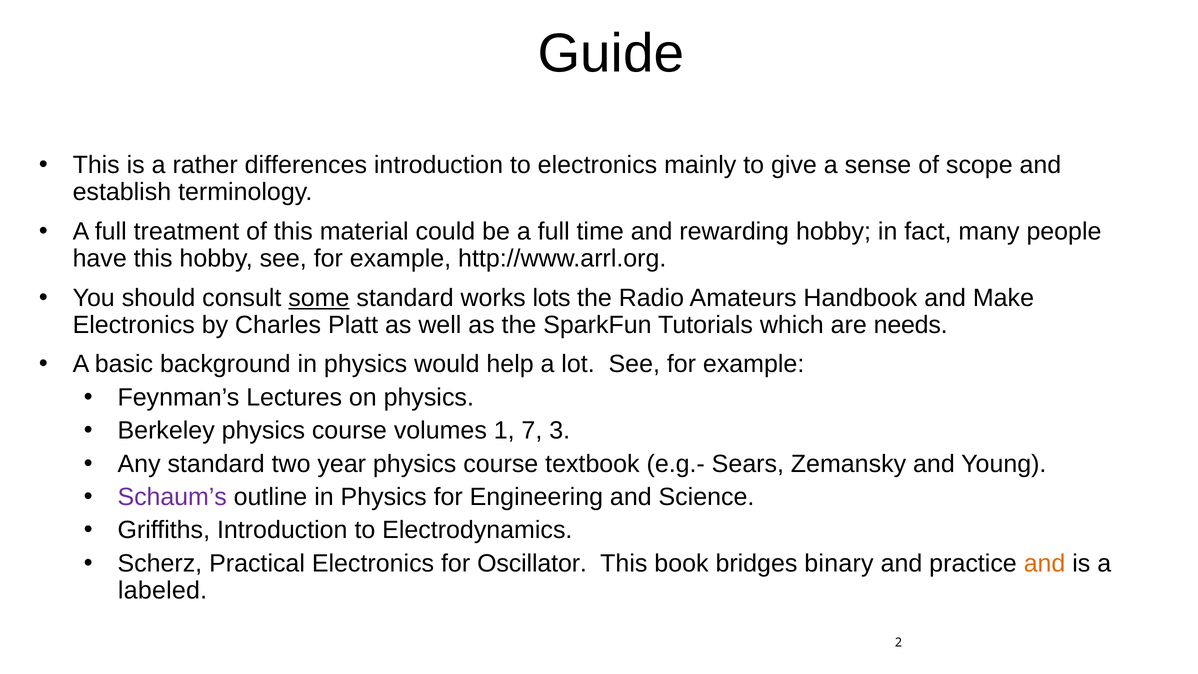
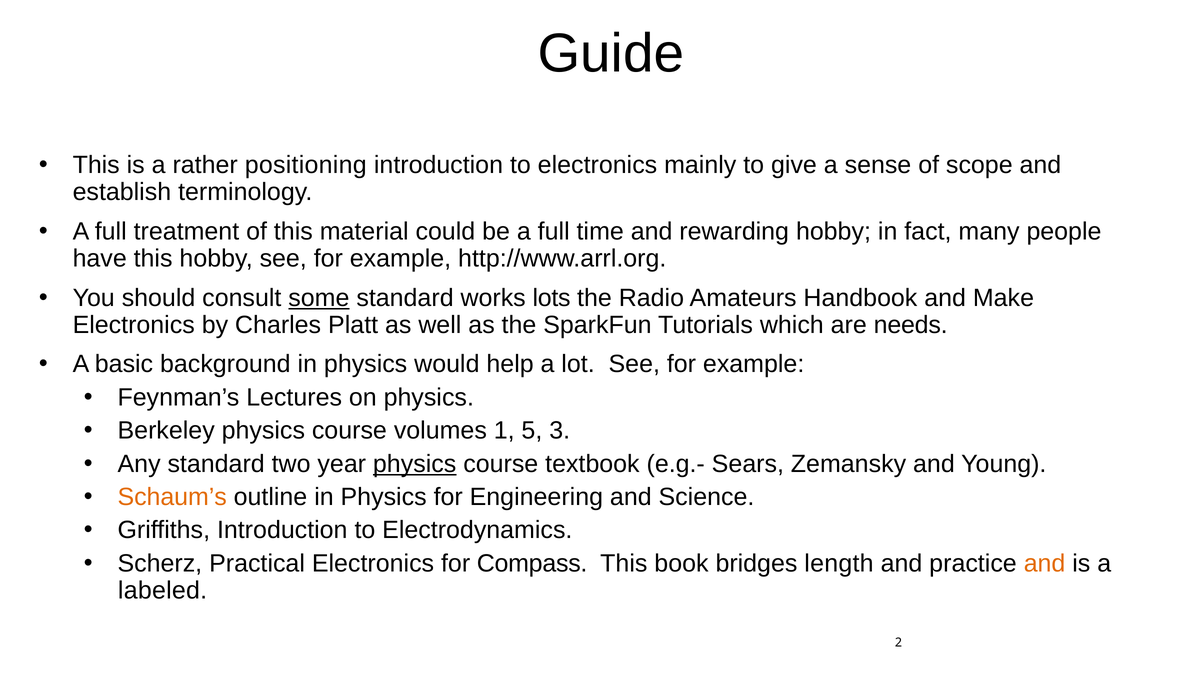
differences: differences -> positioning (306, 165)
7: 7 -> 5 (532, 431)
physics underline: none -> present (415, 464)
Schaum’s colour: purple -> orange (172, 497)
Oscillator: Oscillator -> Compass (532, 563)
binary: binary -> length (839, 563)
